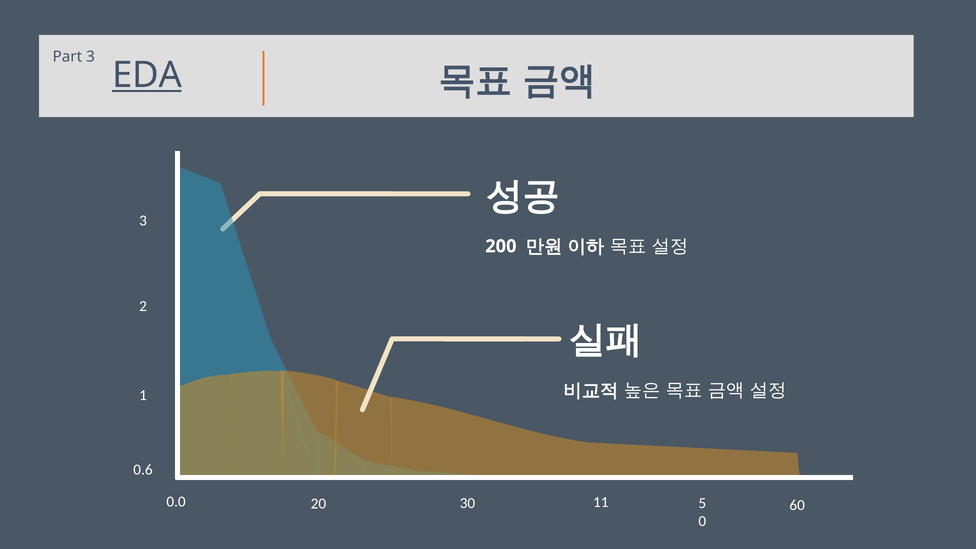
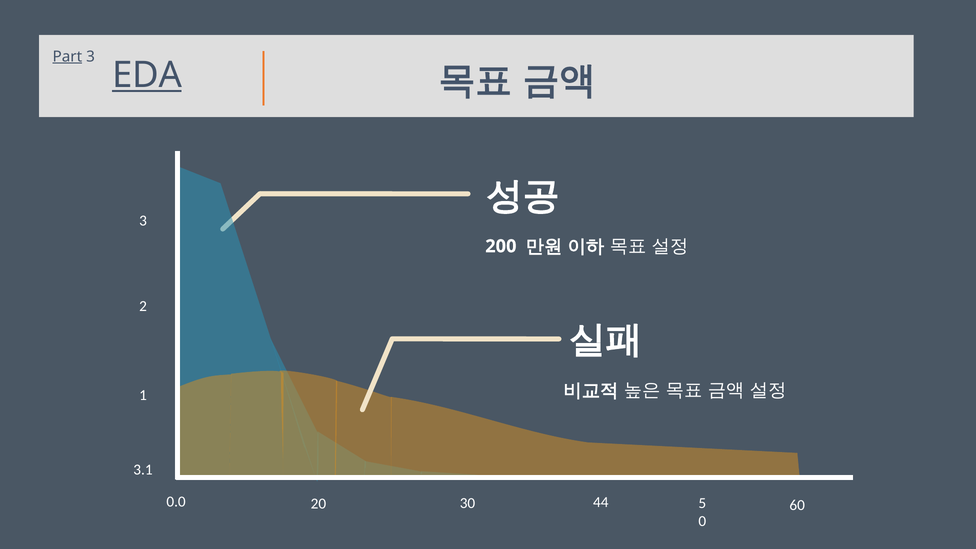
Part underline: none -> present (67, 56)
0.6: 0.6 -> 3.1 (143, 470)
11: 11 -> 44 (601, 502)
